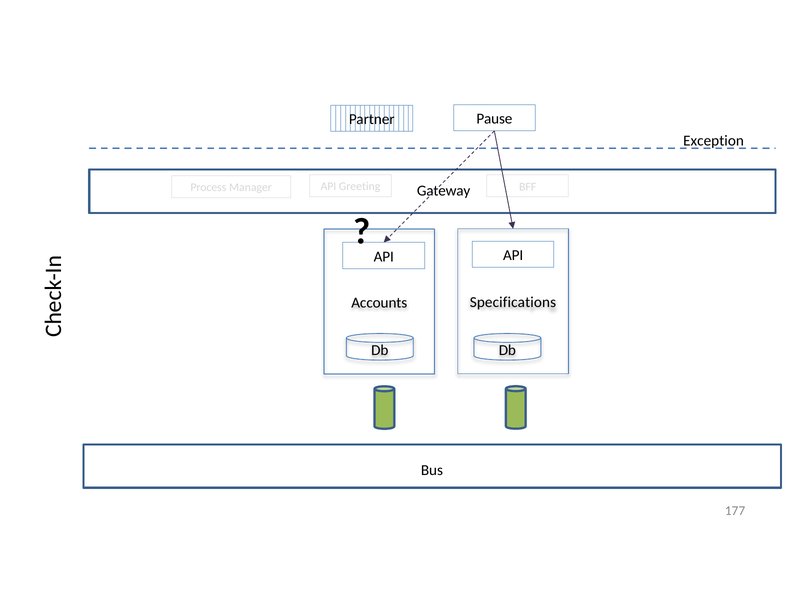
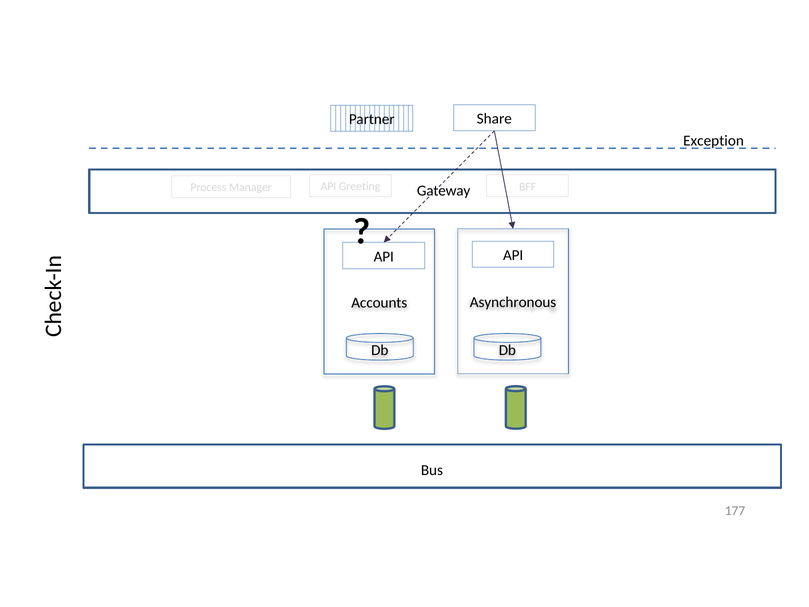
Pause: Pause -> Share (494, 119)
Specifications: Specifications -> Asynchronous (513, 302)
